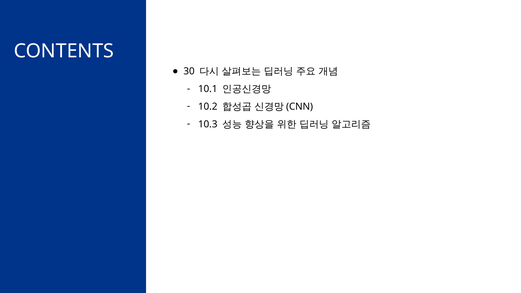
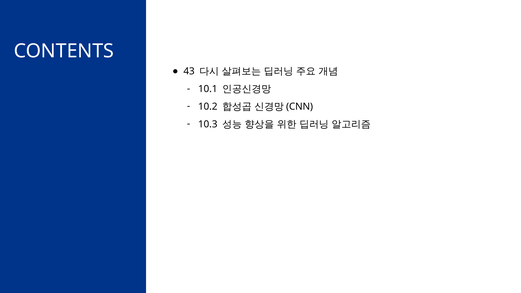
30: 30 -> 43 (189, 71)
